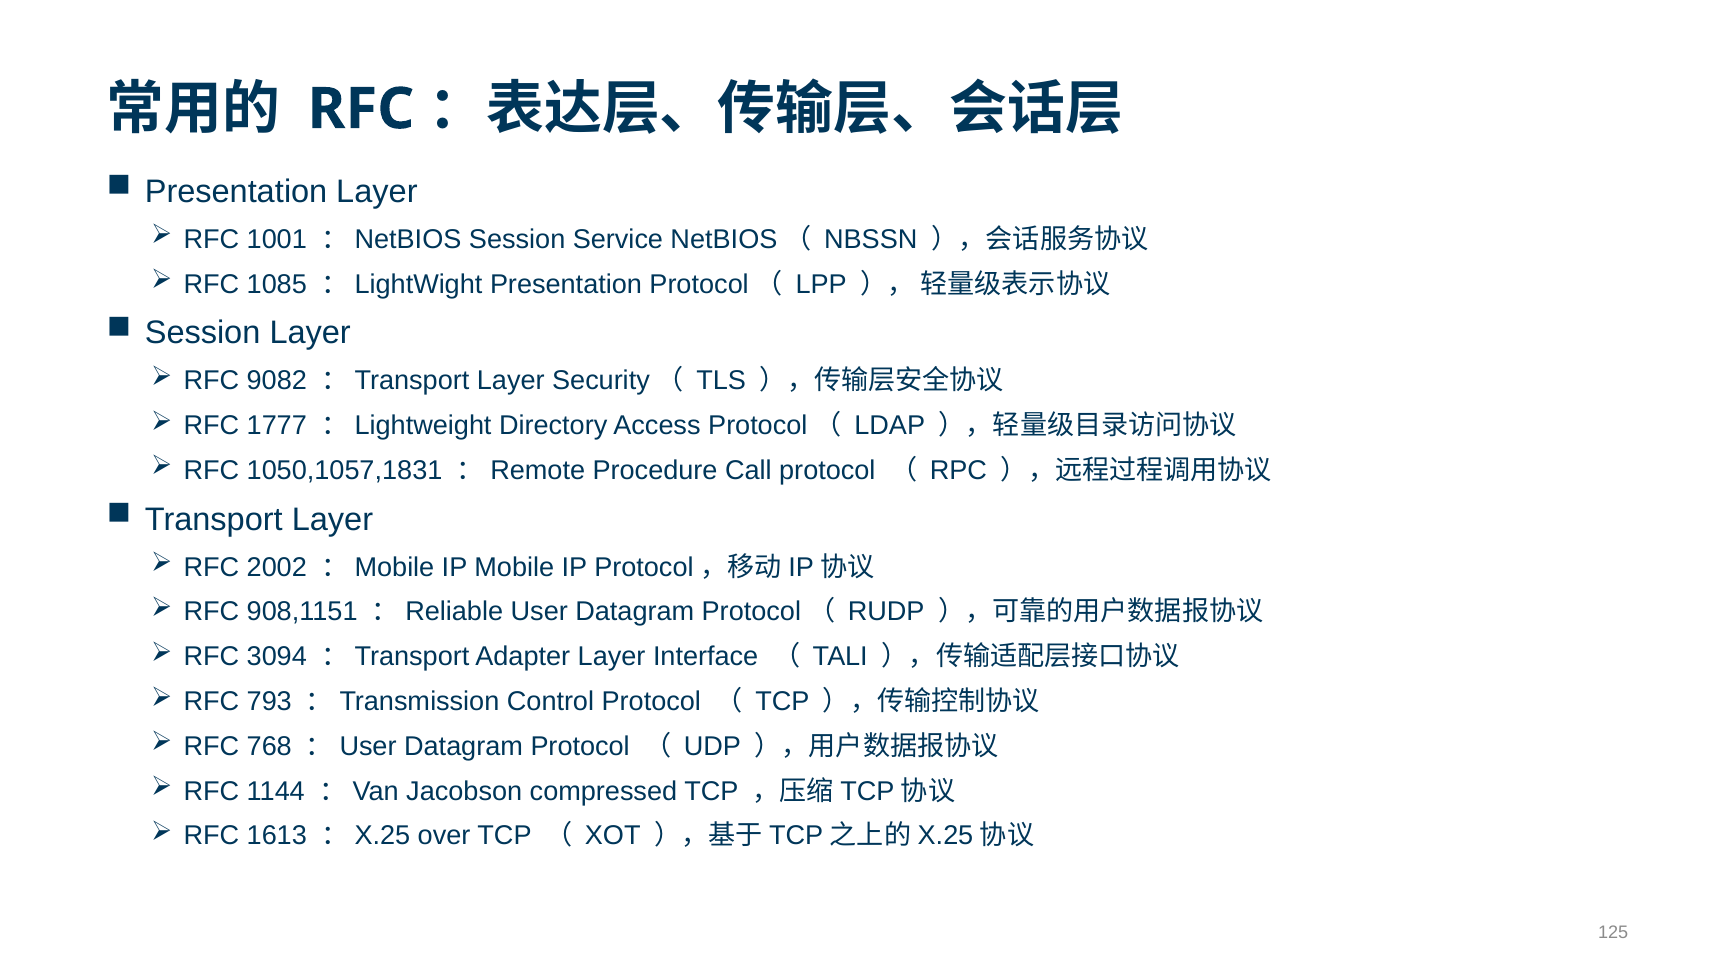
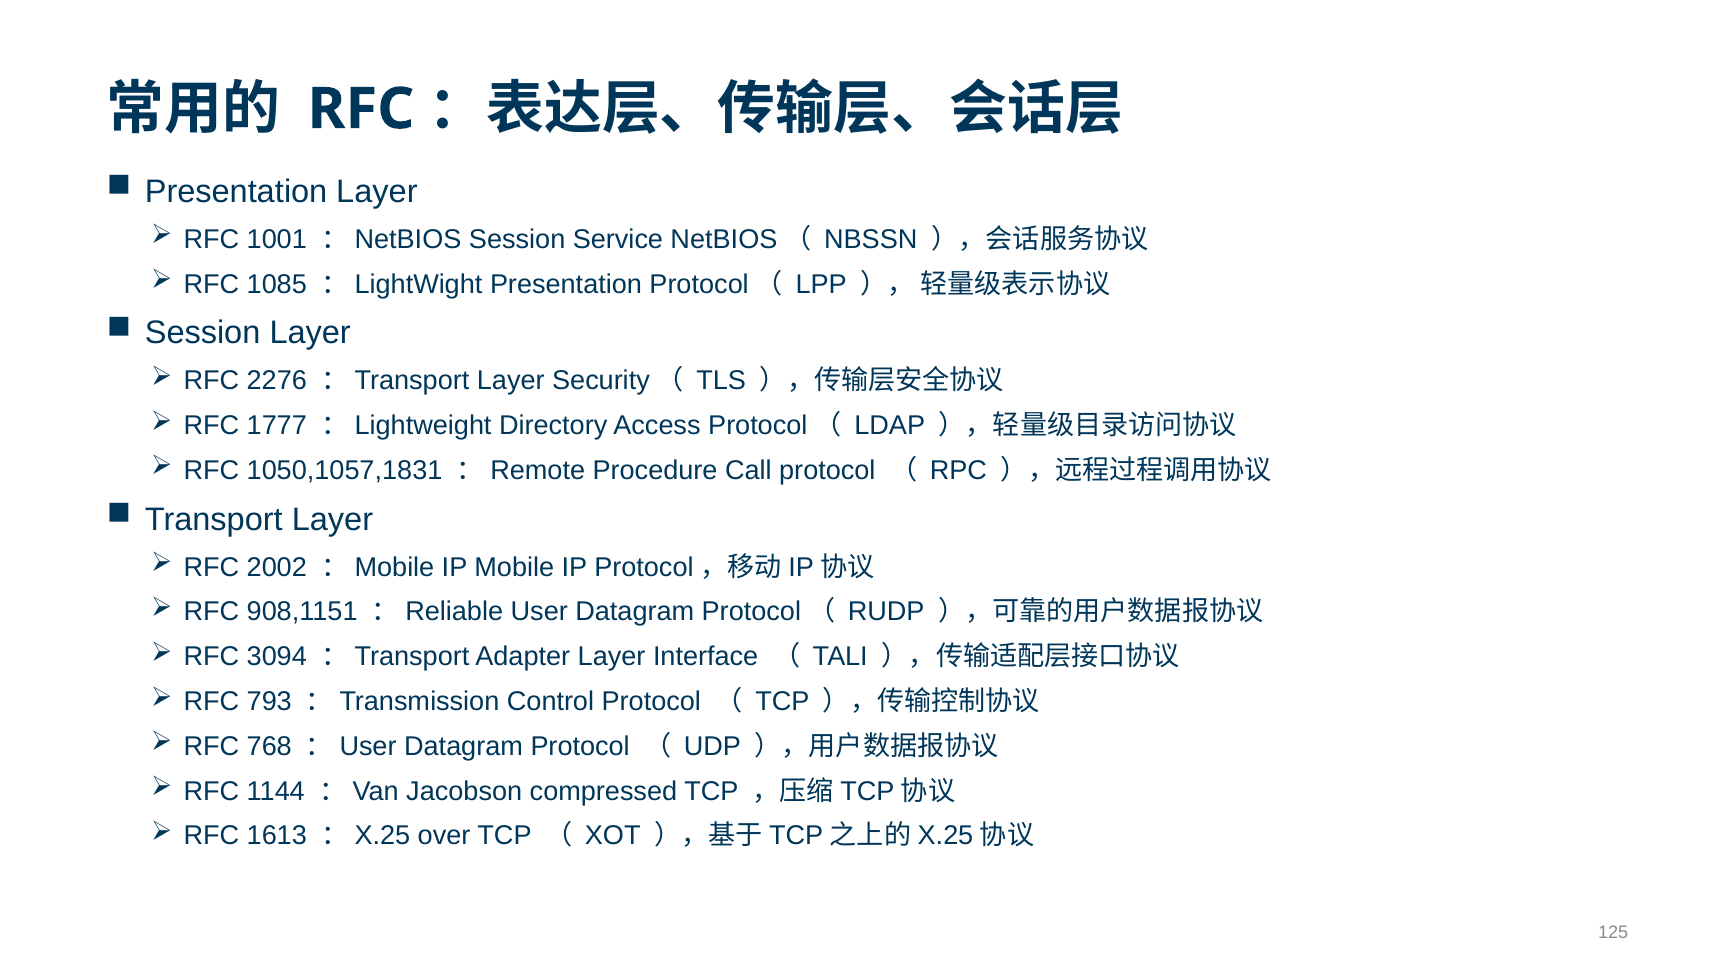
9082: 9082 -> 2276 (277, 381)
